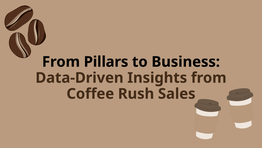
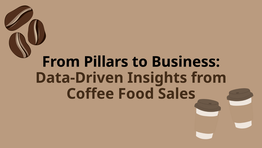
Rush: Rush -> Food (136, 93)
